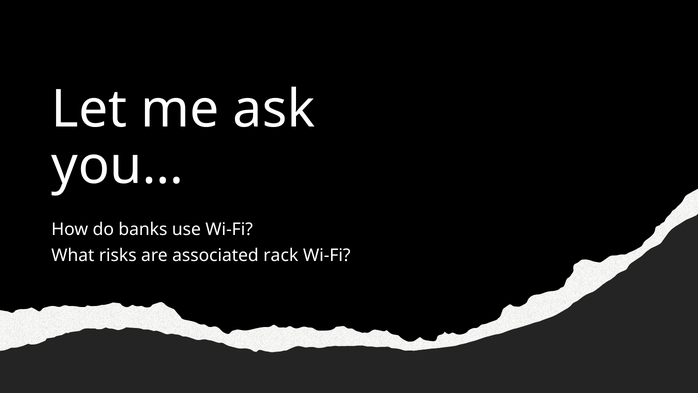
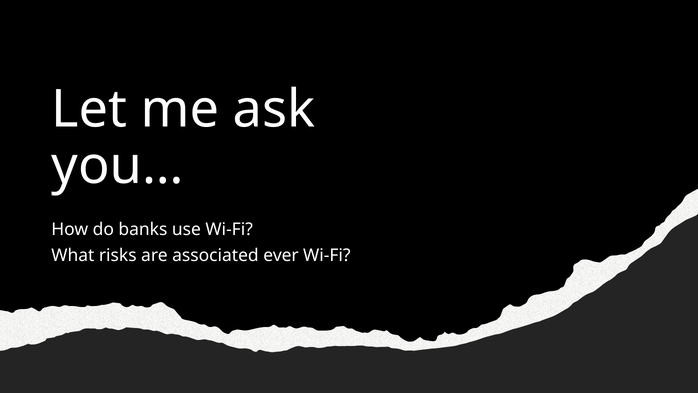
rack: rack -> ever (281, 255)
